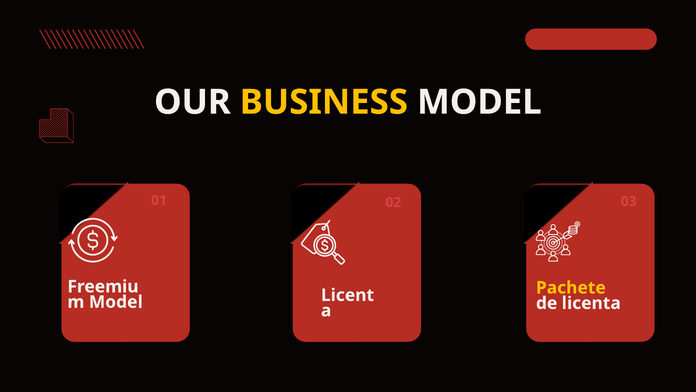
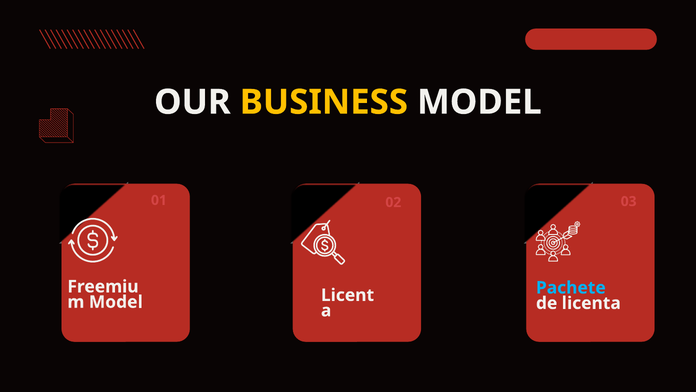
Pachete colour: yellow -> light blue (571, 287)
